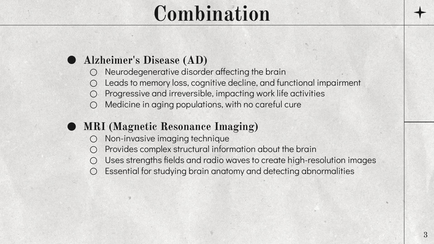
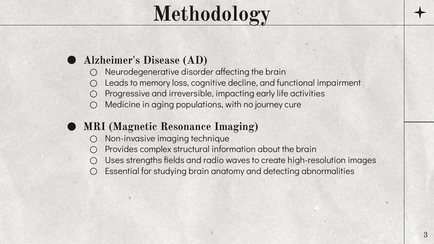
Combination: Combination -> Methodology (212, 14)
work: work -> early (266, 94)
careful: careful -> journey (269, 105)
